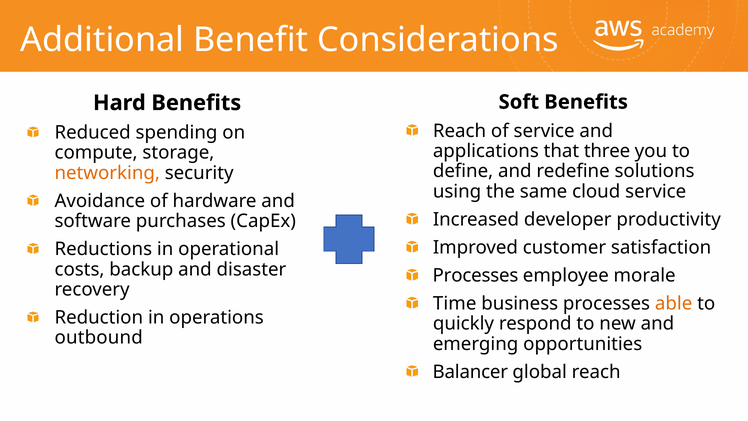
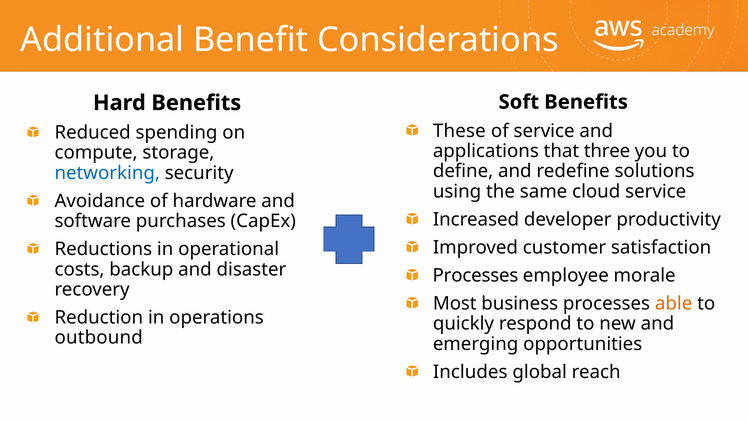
Reach: Reach -> These (459, 131)
networking colour: orange -> blue (107, 173)
Time: Time -> Most (455, 303)
Balancer: Balancer -> Includes (470, 372)
